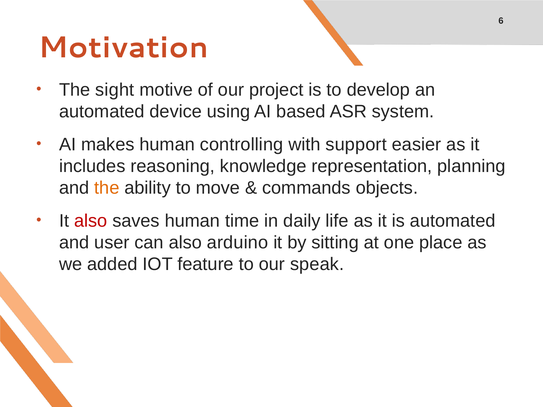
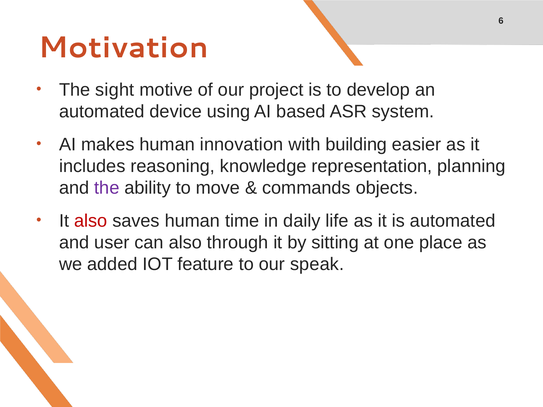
controlling: controlling -> innovation (242, 145)
support: support -> building (356, 145)
the colour: orange -> purple (107, 188)
arduino: arduino -> through (238, 243)
